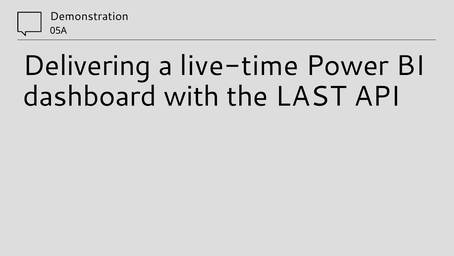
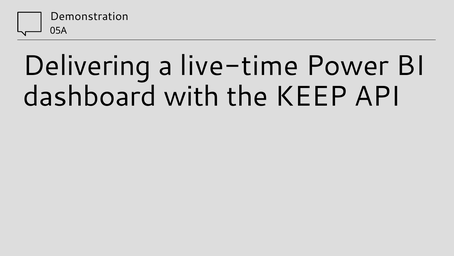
LAST: LAST -> KEEP (311, 96)
